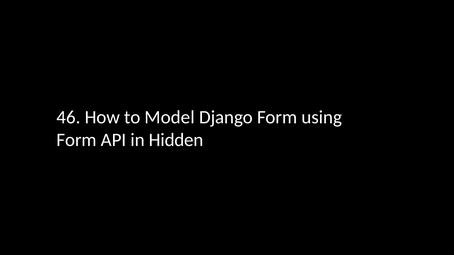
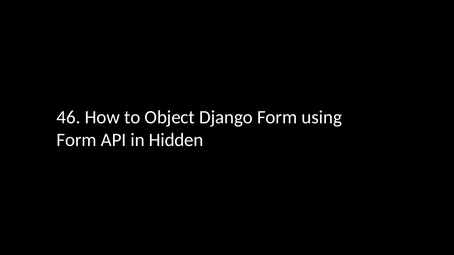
Model: Model -> Object (170, 117)
